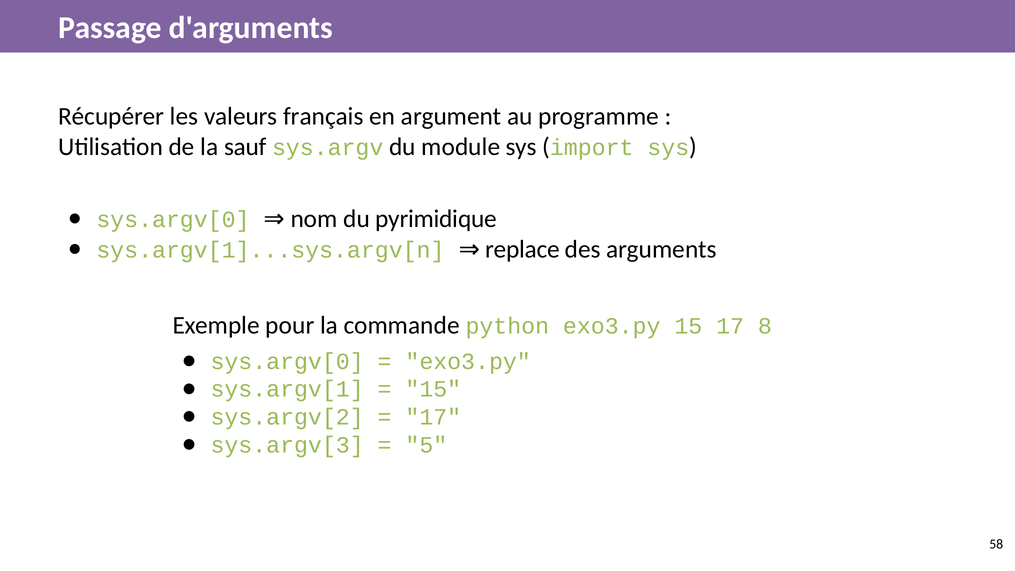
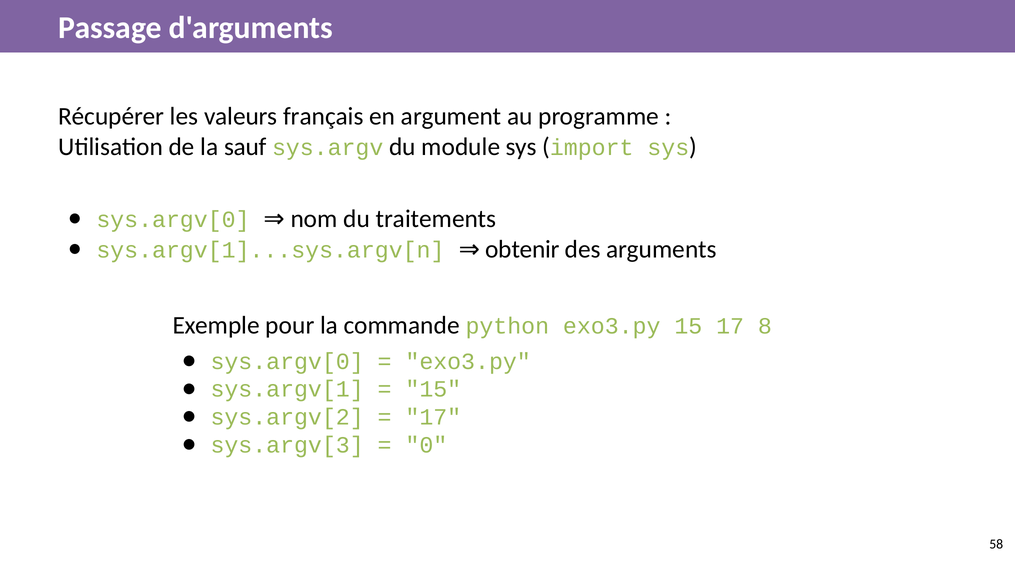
pyrimidique: pyrimidique -> traitements (436, 219)
replace: replace -> obtenir (522, 249)
5: 5 -> 0 (426, 445)
